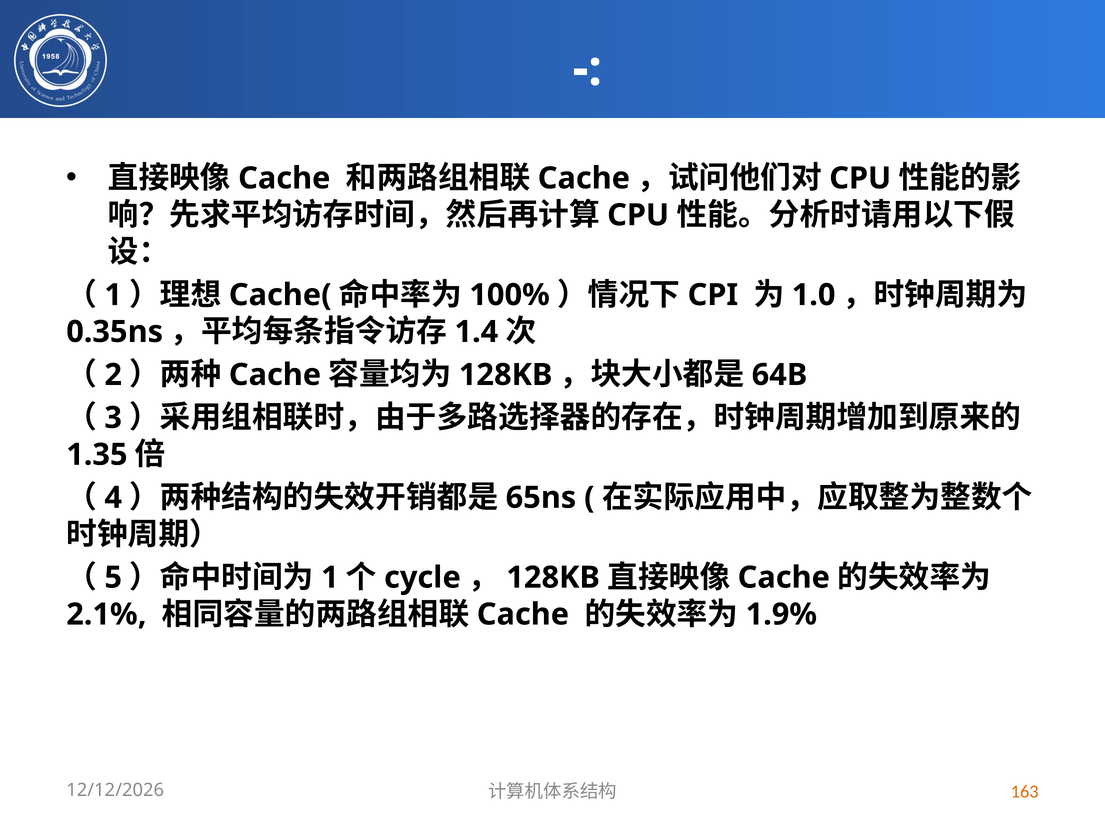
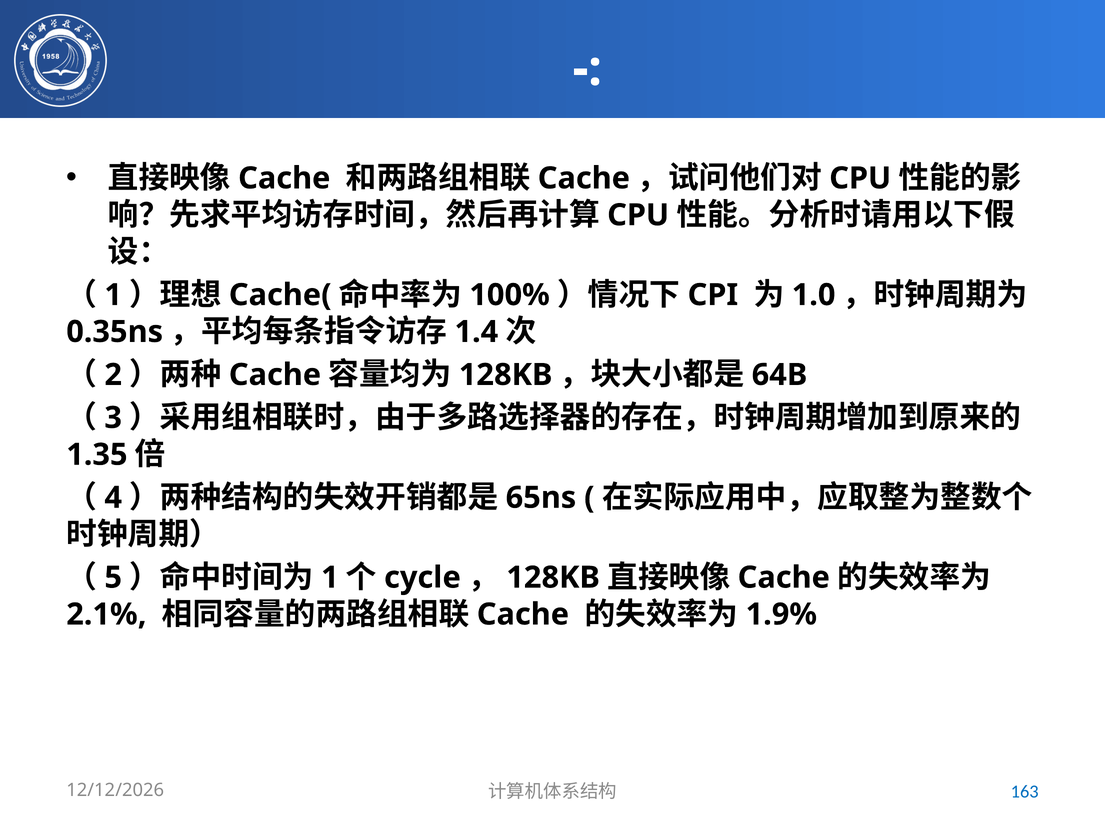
163 colour: orange -> blue (1025, 791)
